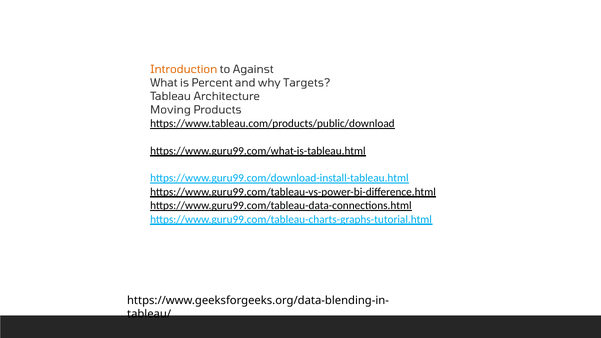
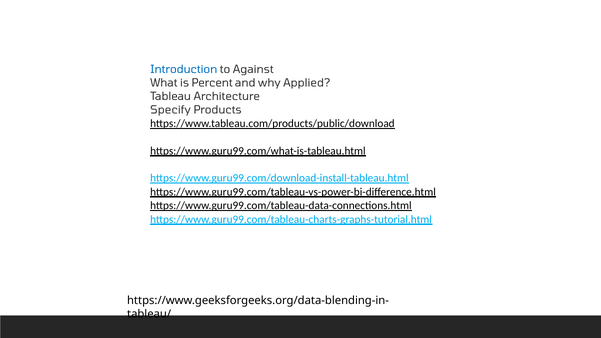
Introduction colour: orange -> blue (184, 70)
Targets: Targets -> Applied (307, 83)
Moving: Moving -> Specify (171, 110)
